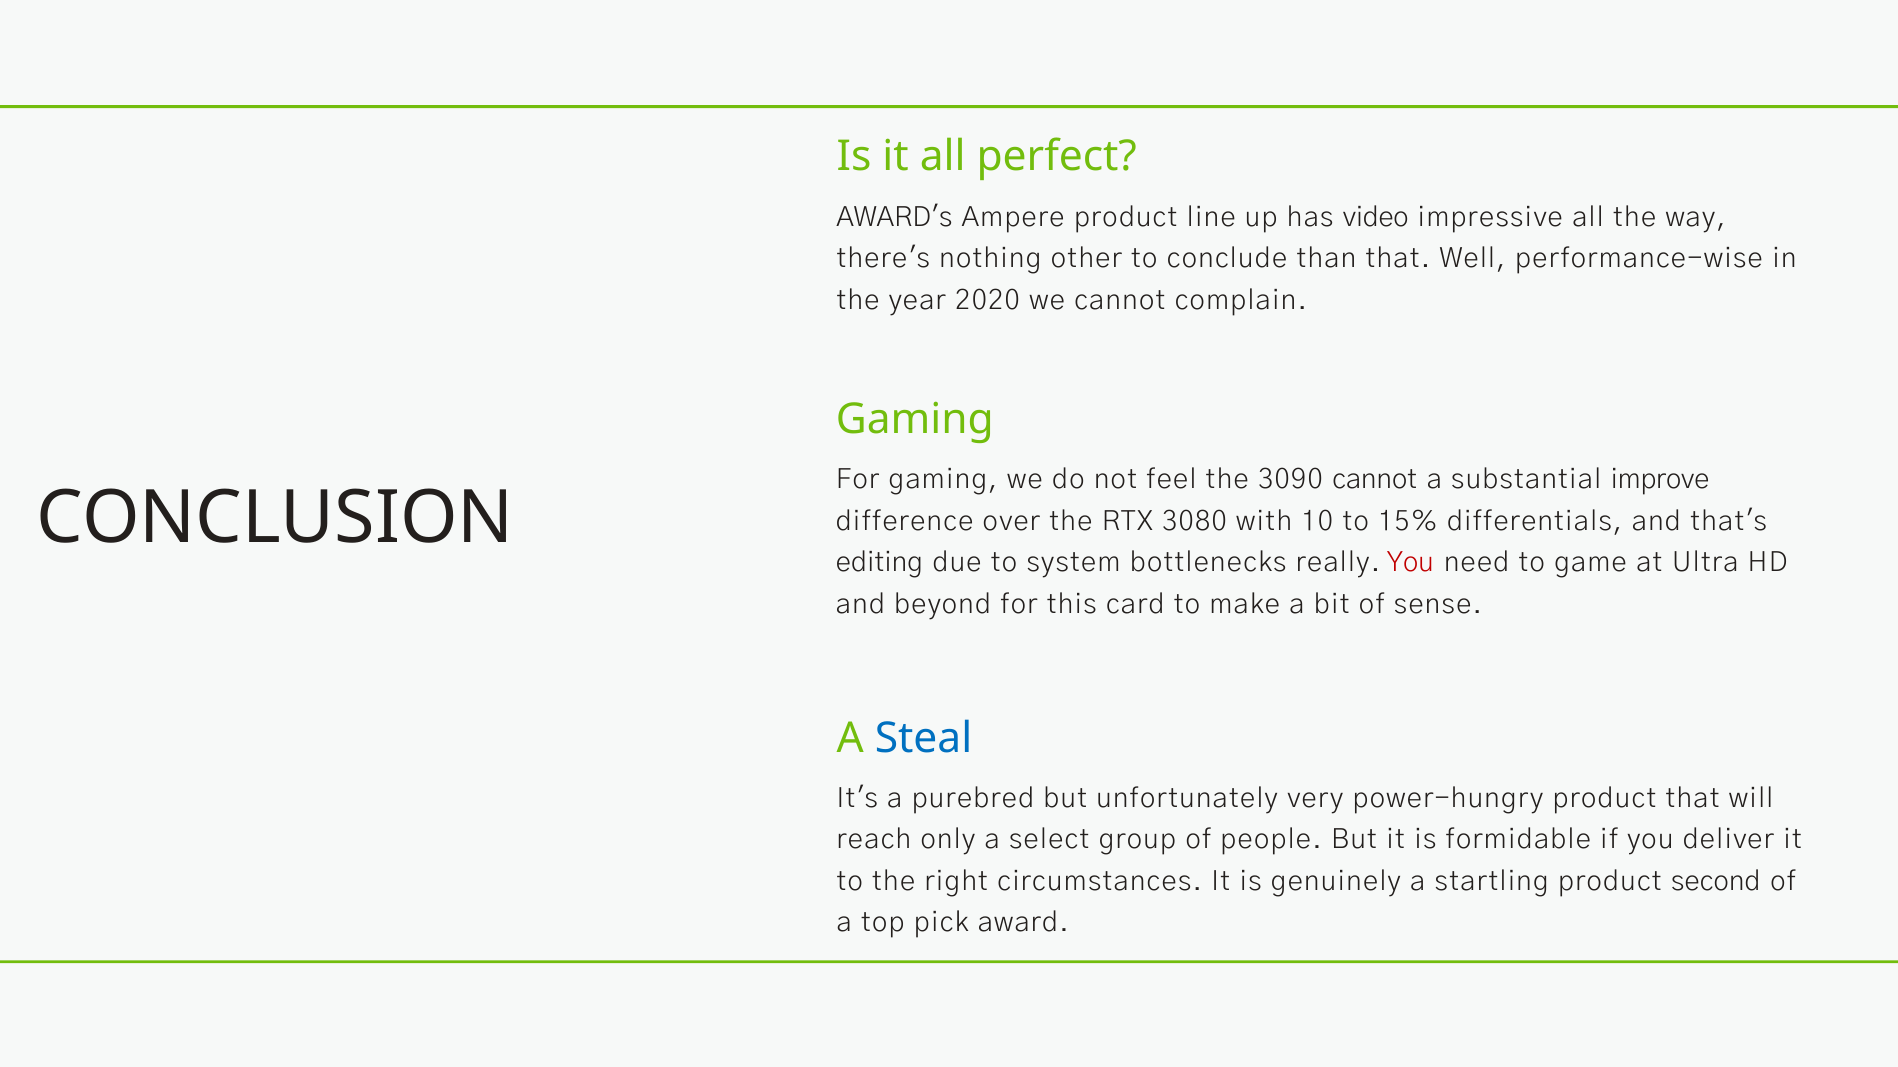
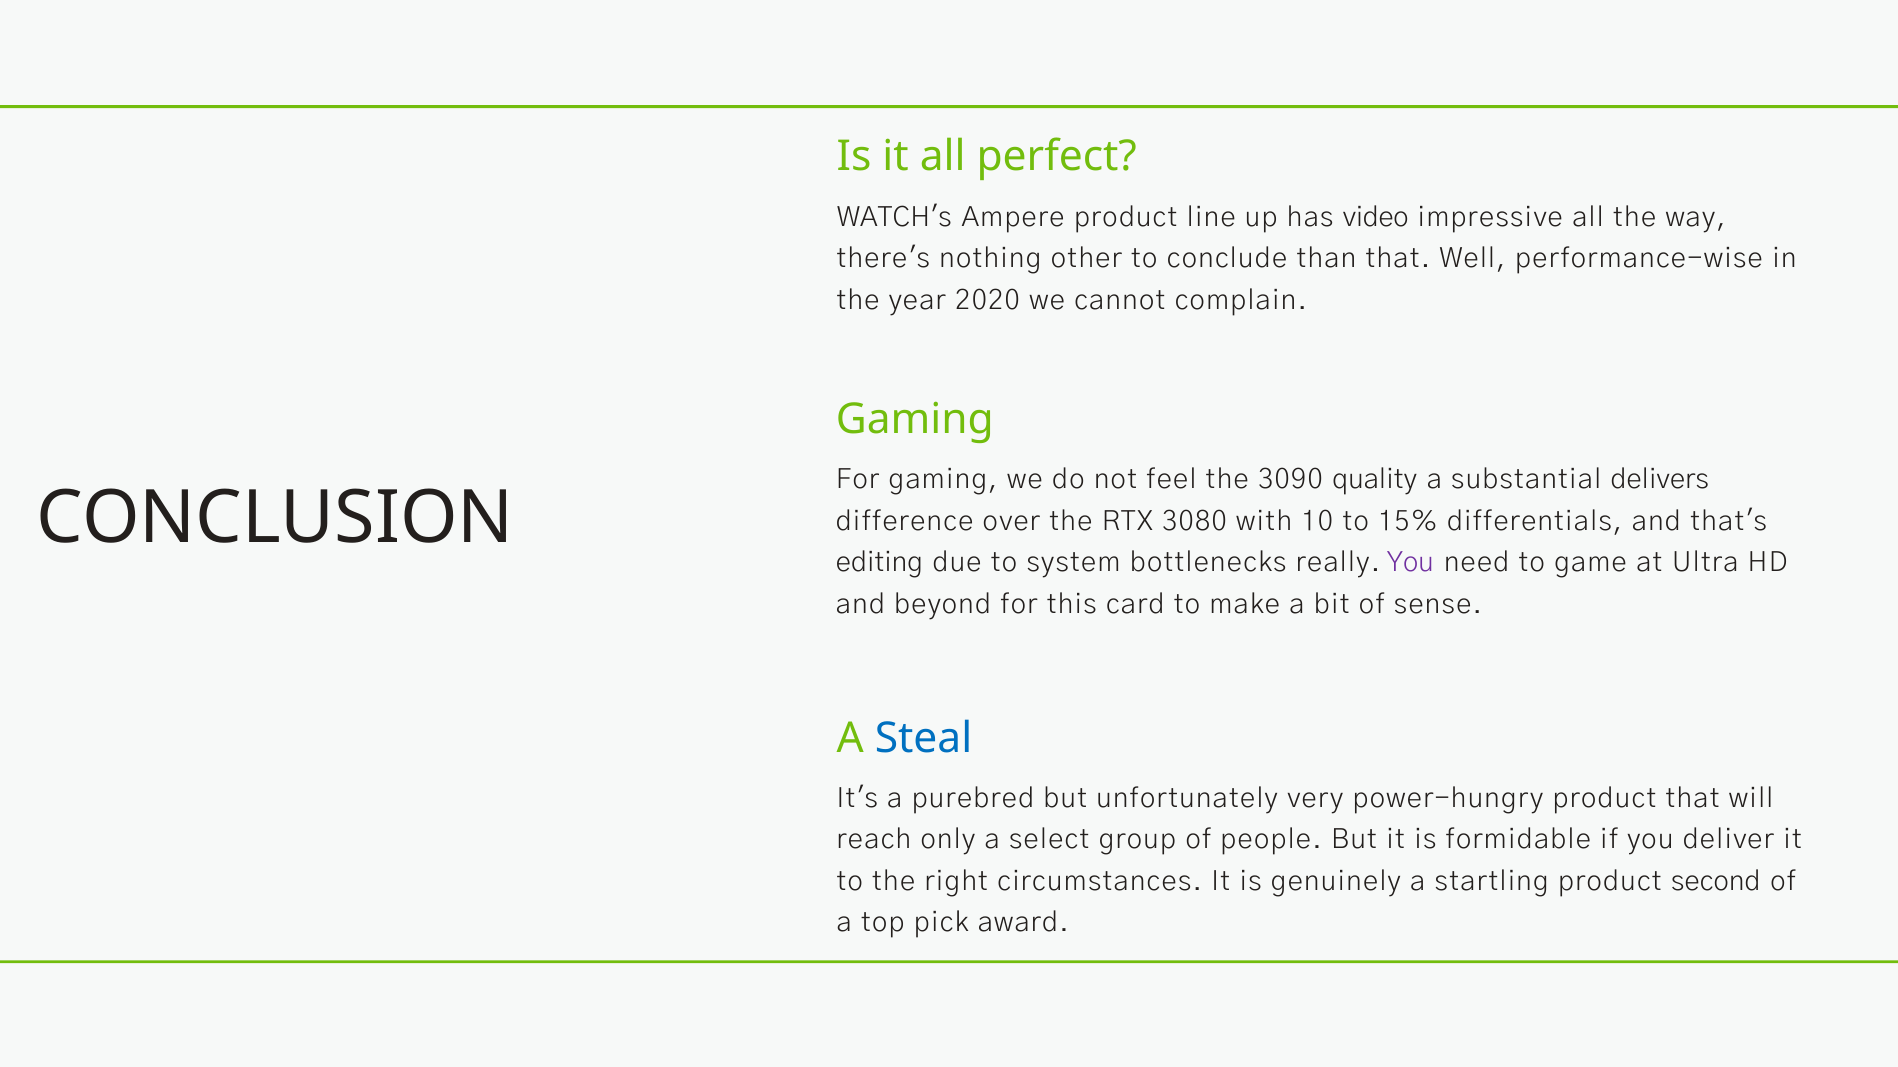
AWARD's: AWARD's -> WATCH's (894, 217)
3090 cannot: cannot -> quality (1375, 480)
improve: improve -> delivers (1660, 480)
You colour: red -> purple (1410, 563)
